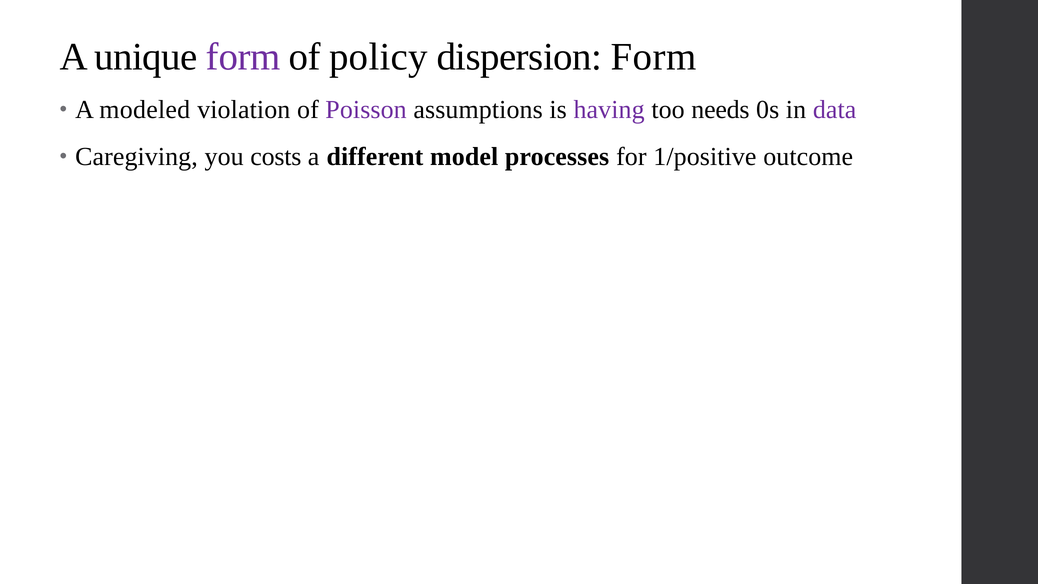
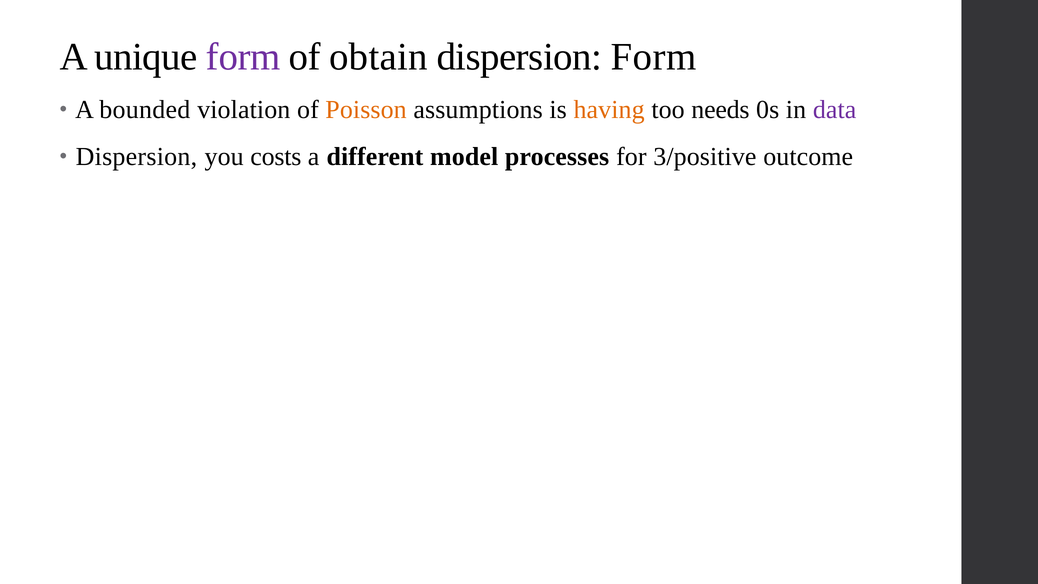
policy: policy -> obtain (378, 57)
modeled: modeled -> bounded (145, 110)
Poisson colour: purple -> orange (366, 110)
having colour: purple -> orange (609, 110)
Caregiving: Caregiving -> Dispersion (136, 157)
1/positive: 1/positive -> 3/positive (705, 157)
